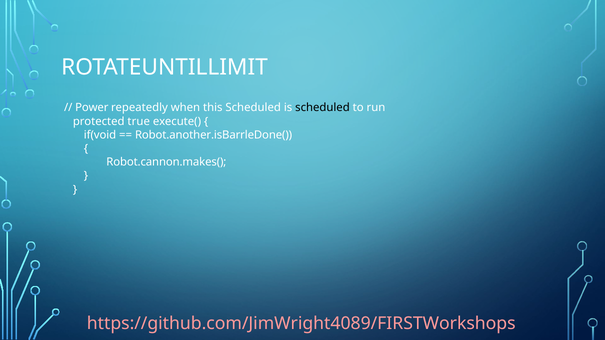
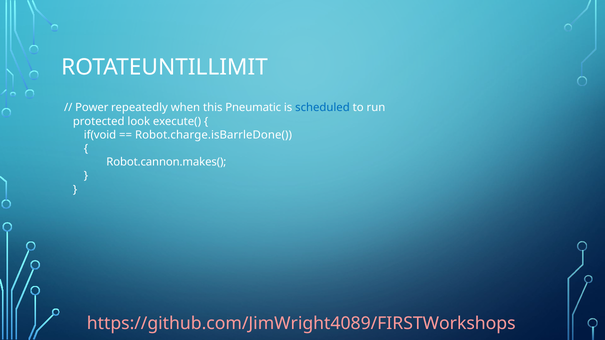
this Scheduled: Scheduled -> Pneumatic (253, 108)
scheduled colour: black -> blue (322, 108)
true: true -> look (139, 121)
Robot.another.isBarrleDone(: Robot.another.isBarrleDone( -> Robot.charge.isBarrleDone( (213, 135)
